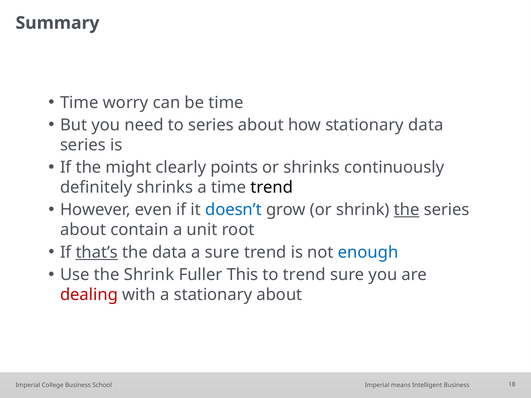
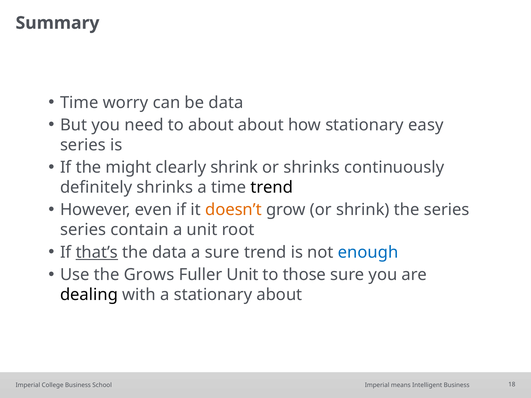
be time: time -> data (226, 103)
to series: series -> about (211, 125)
stationary data: data -> easy (426, 125)
clearly points: points -> shrink (234, 167)
doesn’t colour: blue -> orange (233, 210)
the underline: present -> none (407, 210)
about: about -> series (83, 230)
the Shrink: Shrink -> Grows (149, 275)
Fuller This: This -> Unit (243, 275)
to trend: trend -> those (304, 275)
dealing colour: red -> black (89, 295)
